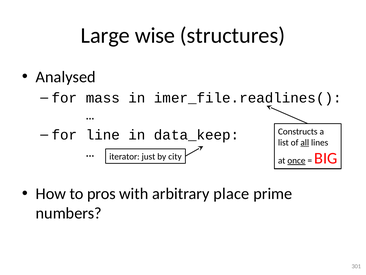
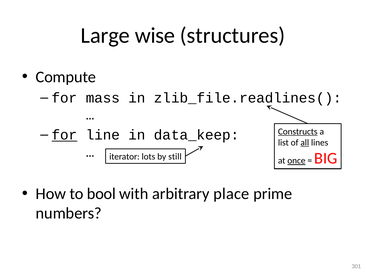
Analysed: Analysed -> Compute (66, 77)
imer_file.readlines(: imer_file.readlines( -> zlib_file.readlines( (248, 98)
for underline: none -> present (64, 135)
Constructs underline: none -> present (298, 131)
just: just -> lots (148, 156)
city: city -> still (175, 156)
pros: pros -> bool (101, 193)
